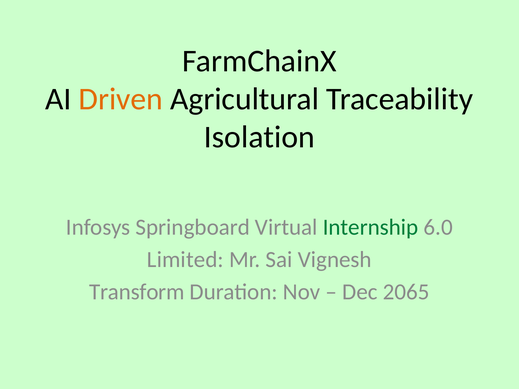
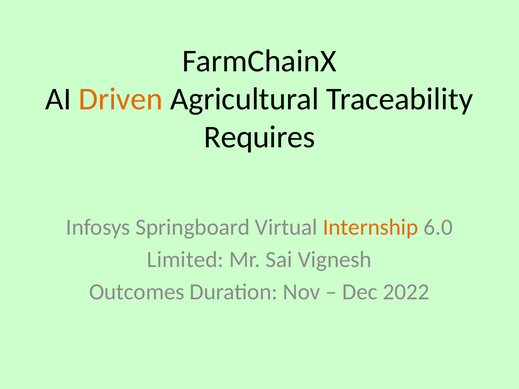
Isolation: Isolation -> Requires (260, 137)
Internship colour: green -> orange (371, 227)
Transform: Transform -> Outcomes (137, 292)
2065: 2065 -> 2022 (406, 292)
